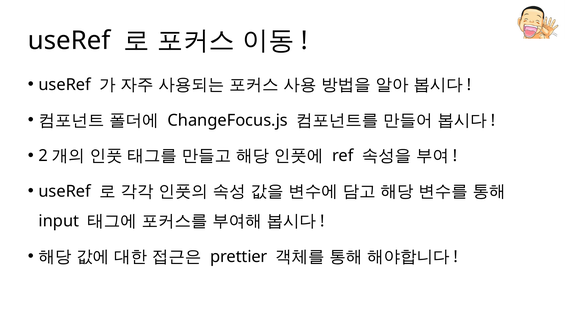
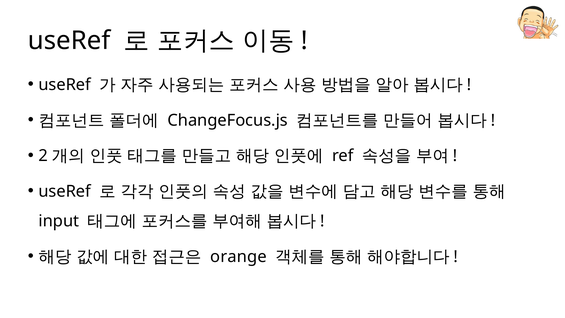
prettier: prettier -> orange (239, 257)
